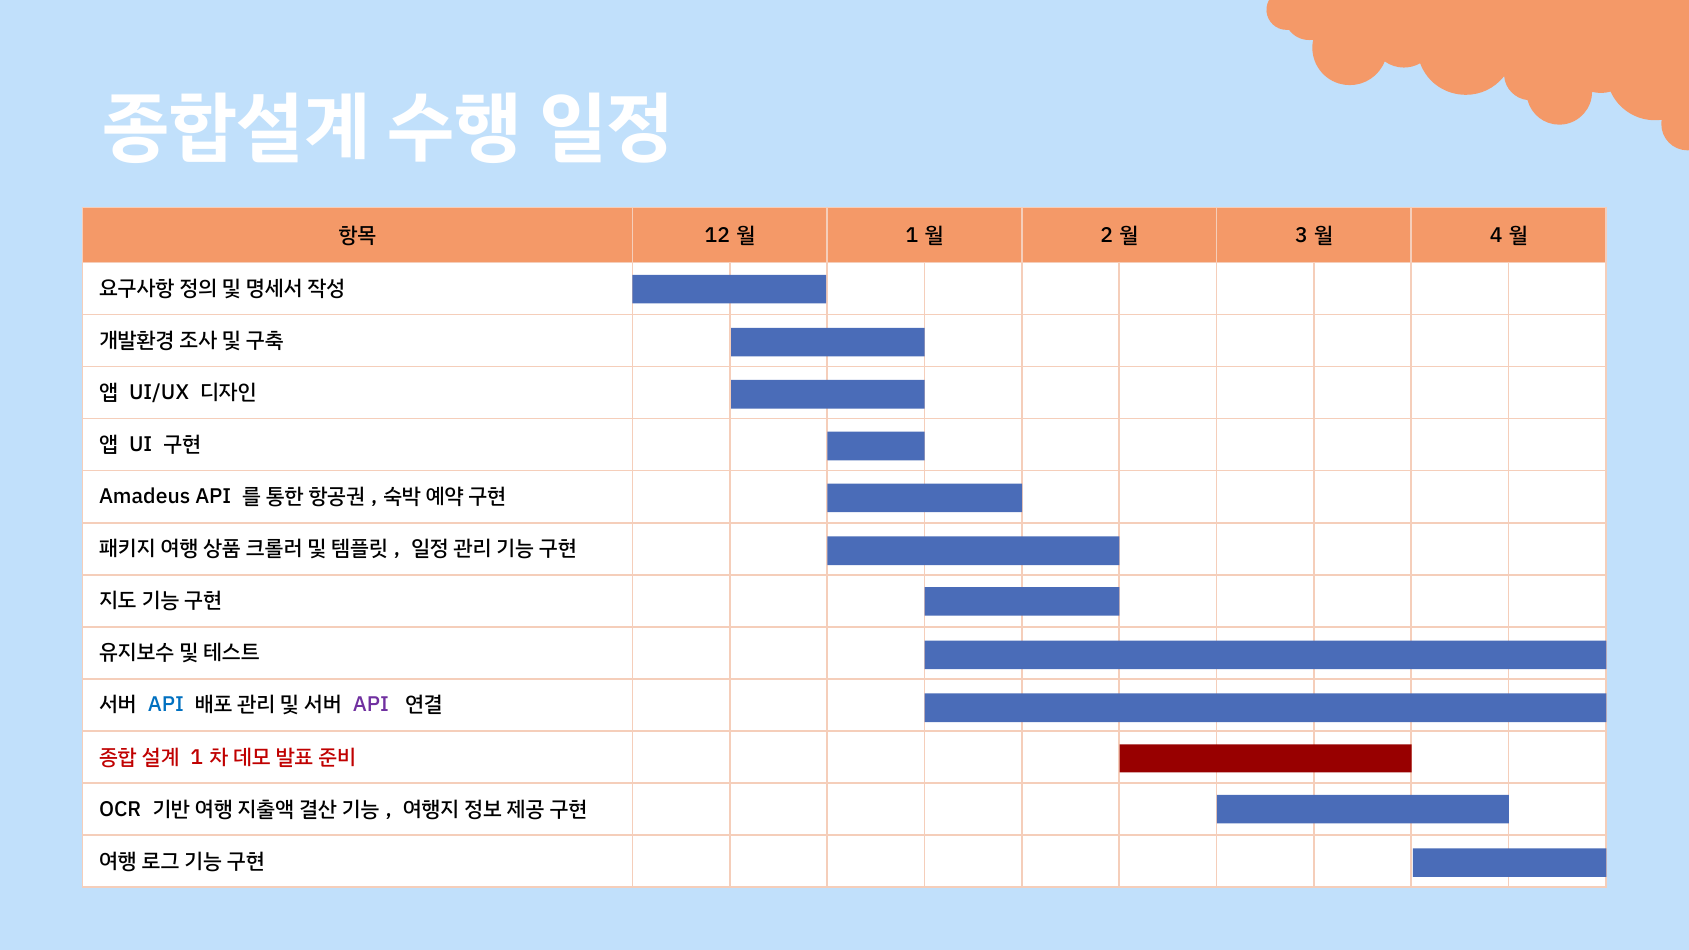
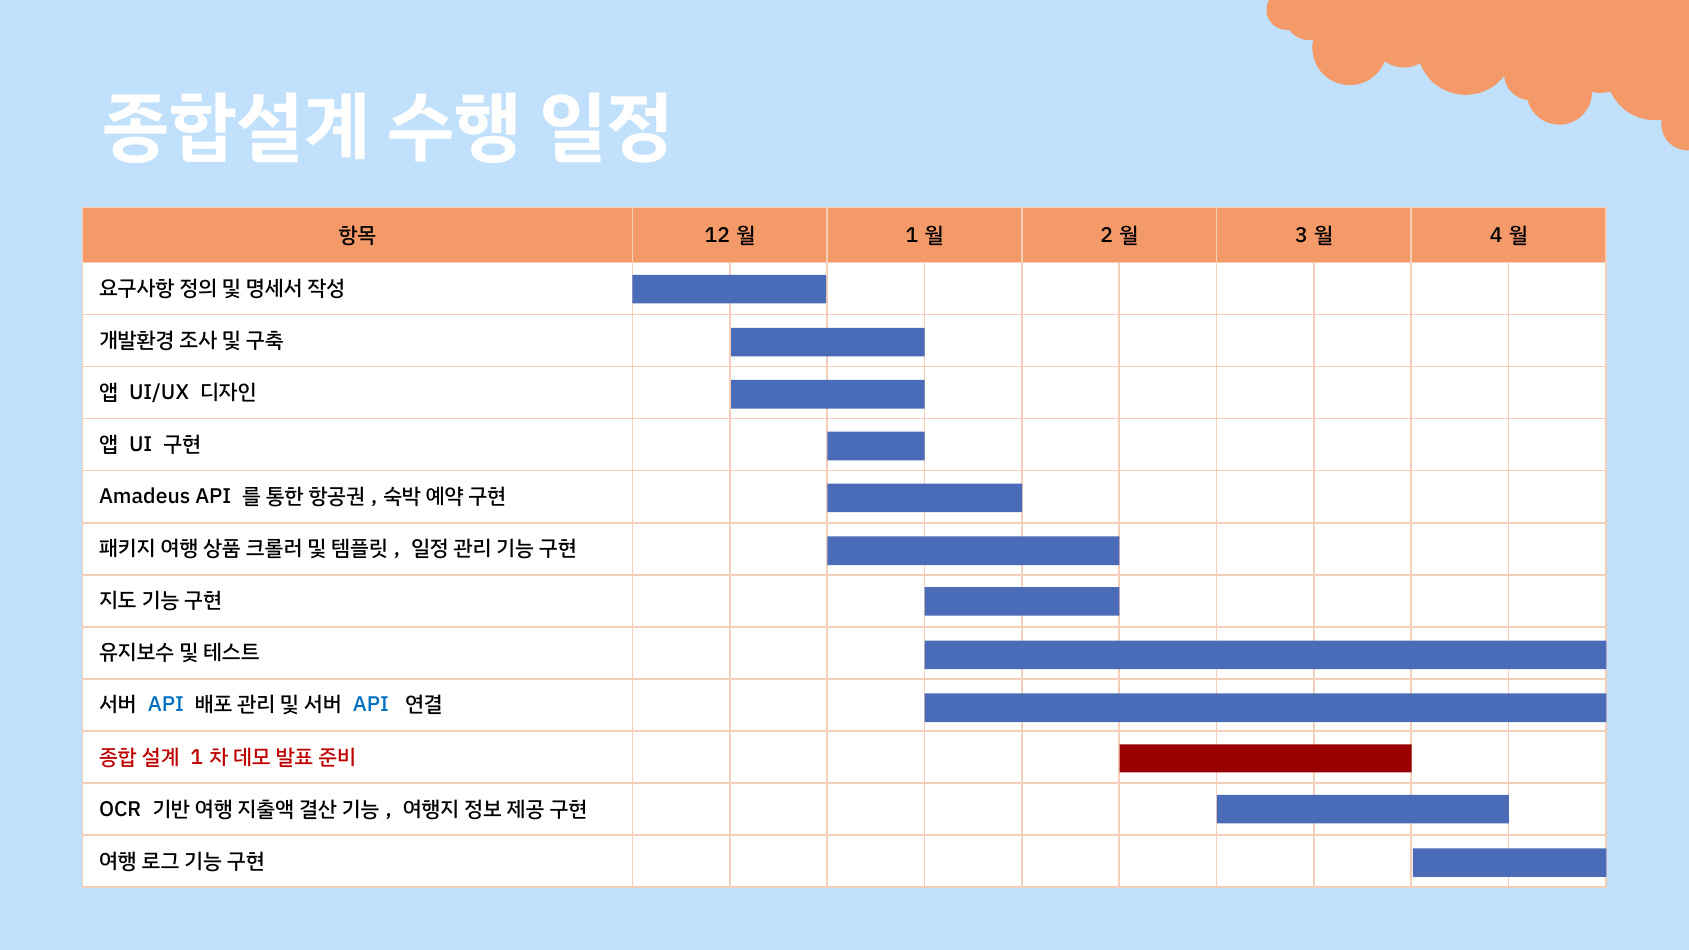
API colour: purple -> blue (371, 705)
